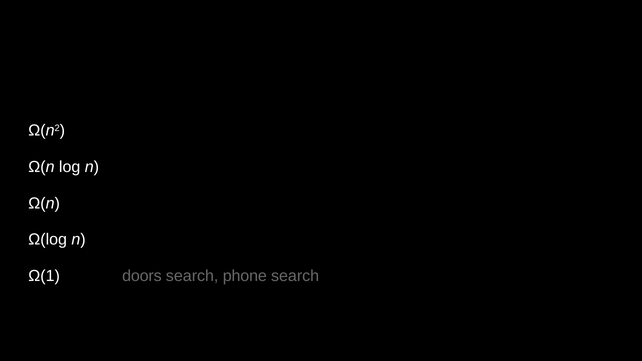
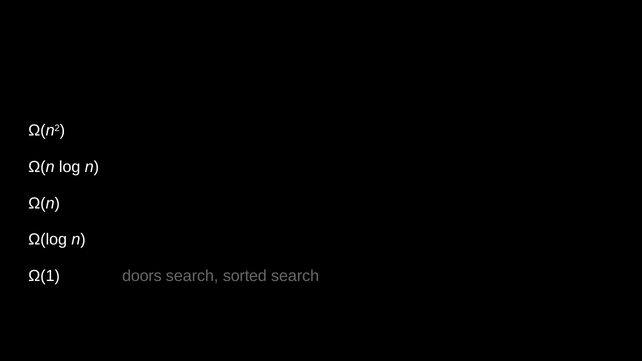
phone: phone -> sorted (245, 276)
